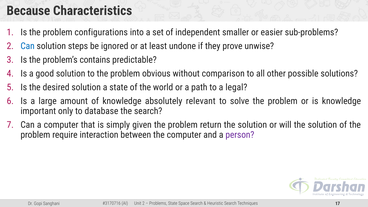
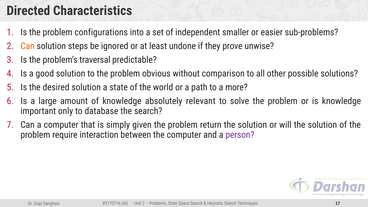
Because: Because -> Directed (28, 11)
Can colour: blue -> orange (28, 46)
contains: contains -> traversal (95, 60)
legal: legal -> more (236, 87)
